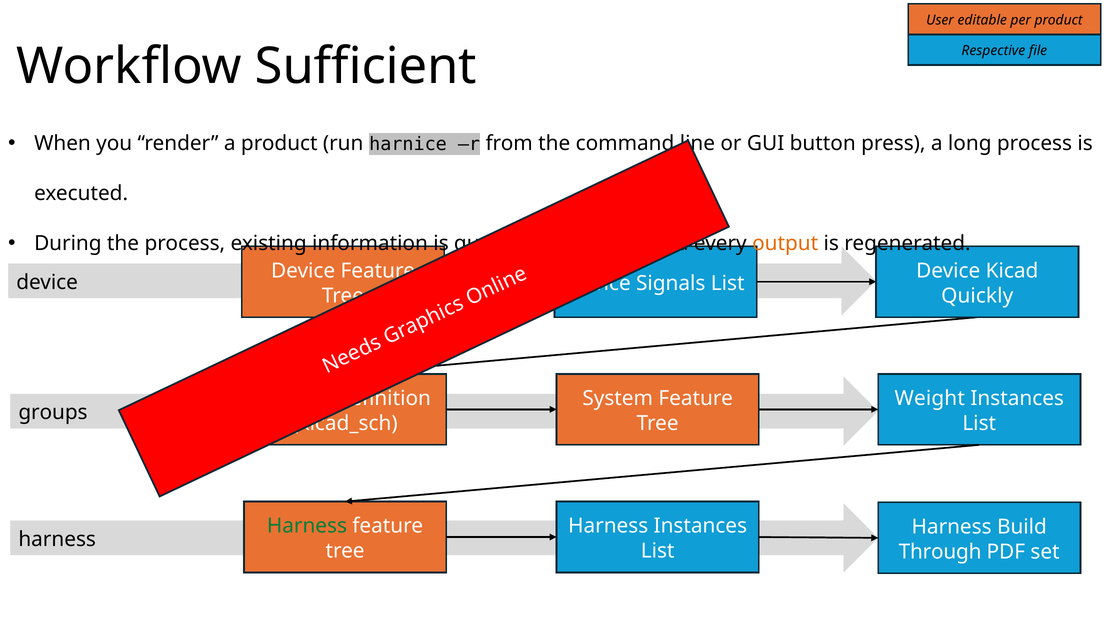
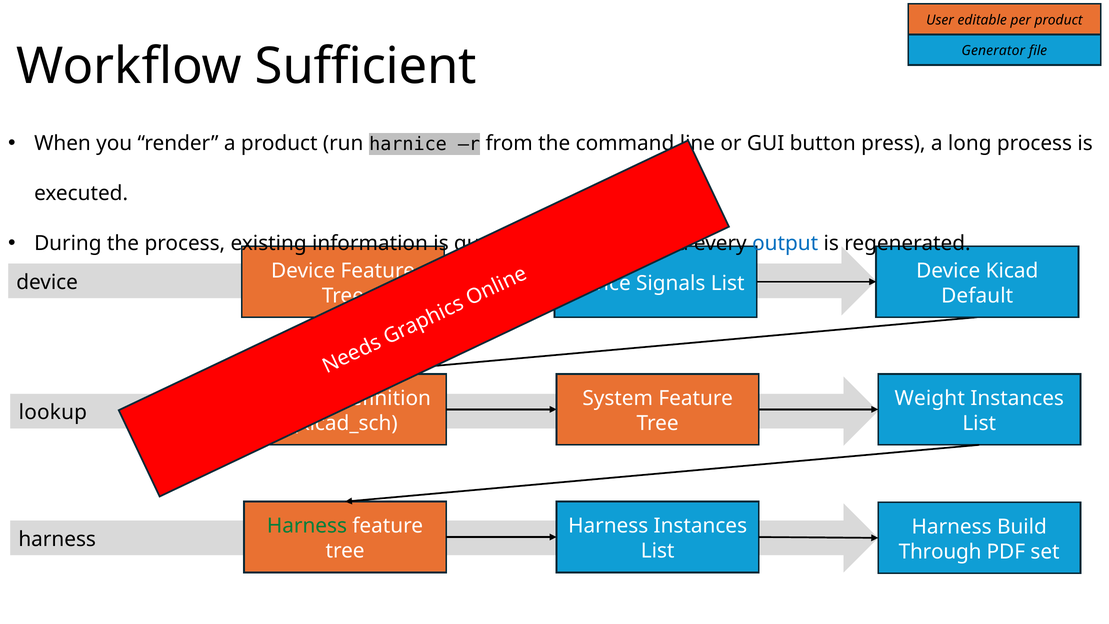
Respective: Respective -> Generator (993, 51)
output colour: orange -> blue (785, 243)
Quickly: Quickly -> Default (977, 296)
groups: groups -> lookup (53, 412)
